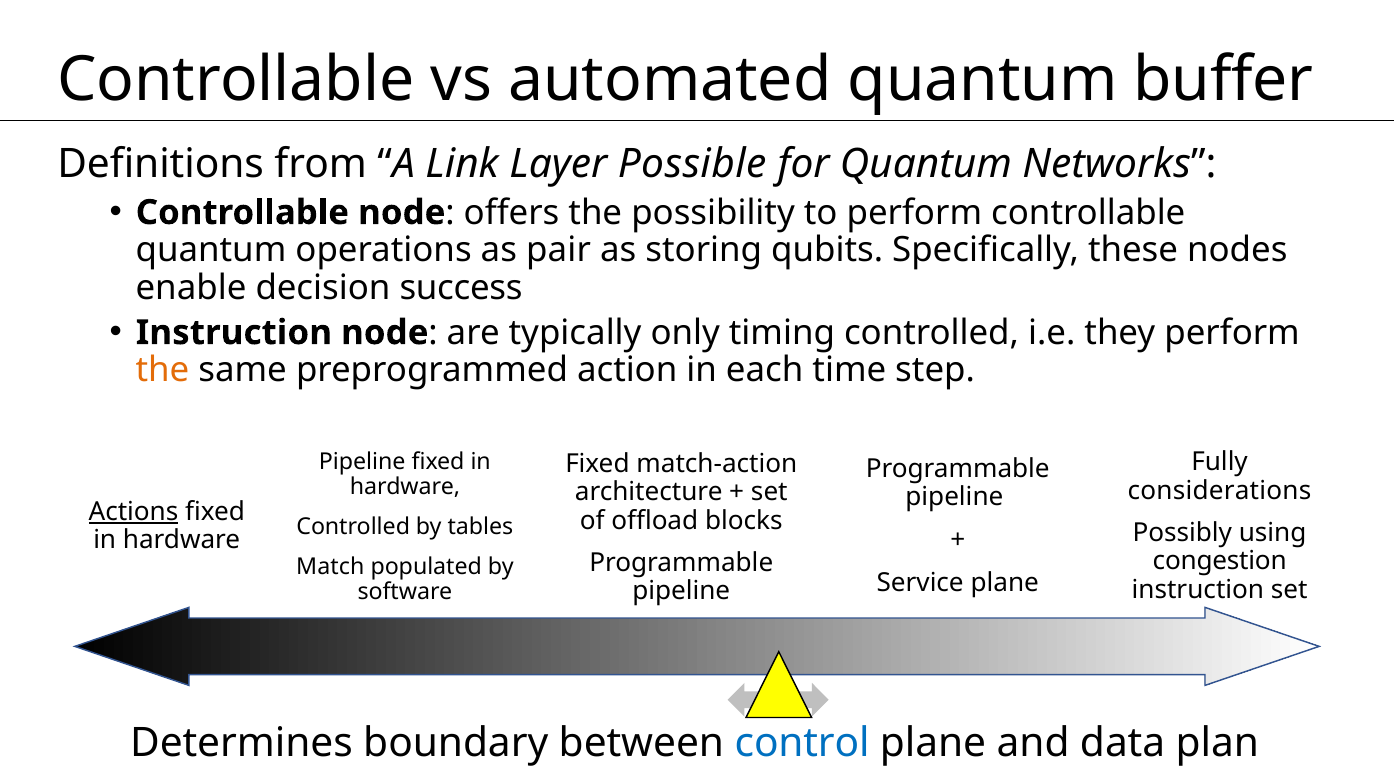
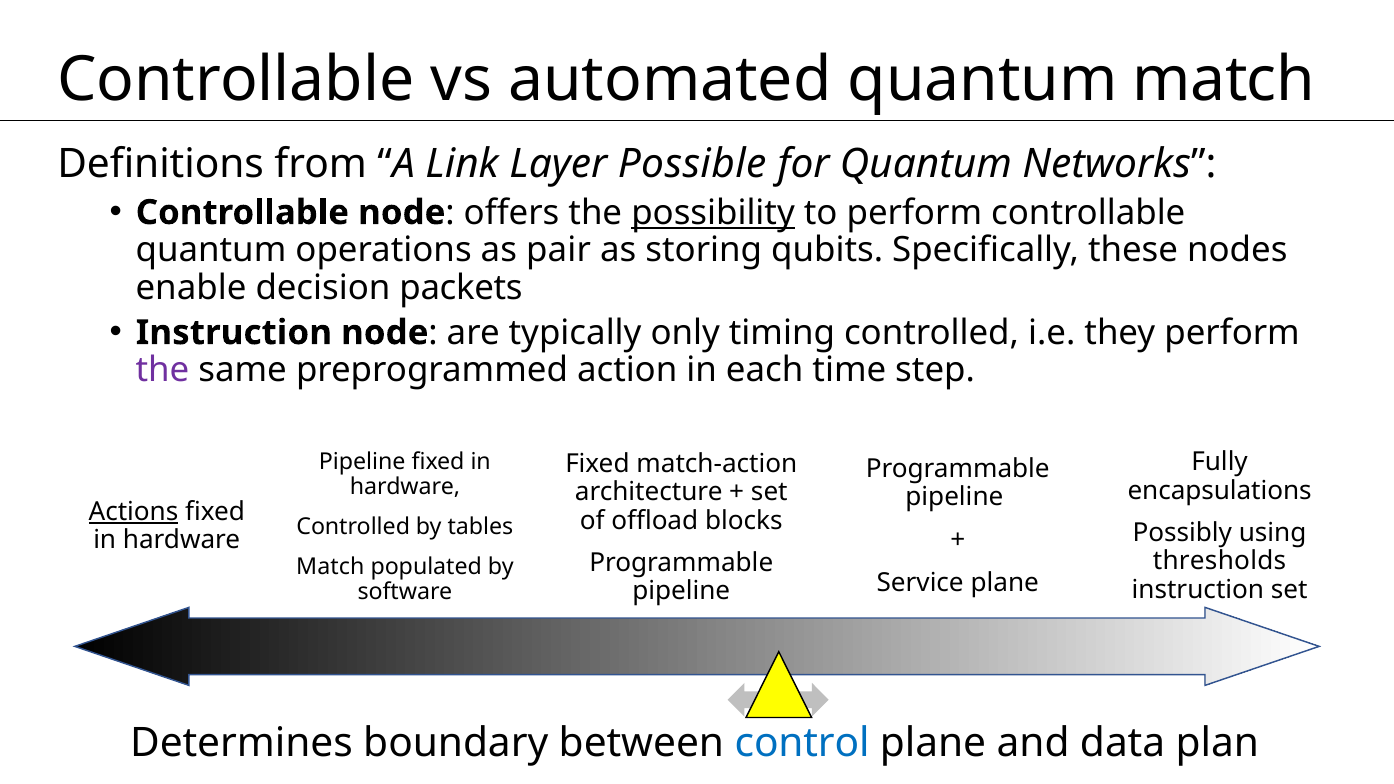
quantum buffer: buffer -> match (1224, 80)
possibility underline: none -> present (713, 213)
success: success -> packets (461, 288)
the colour: orange -> purple (163, 370)
considerations: considerations -> encapsulations (1220, 490)
congestion: congestion -> thresholds (1219, 561)
